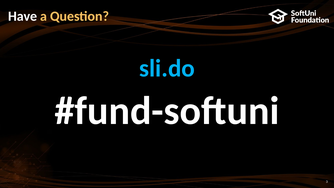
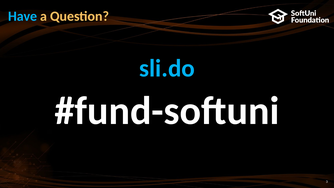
Have colour: white -> light blue (23, 16)
